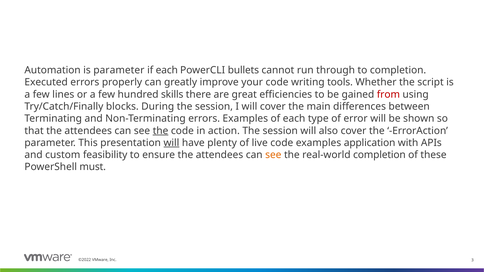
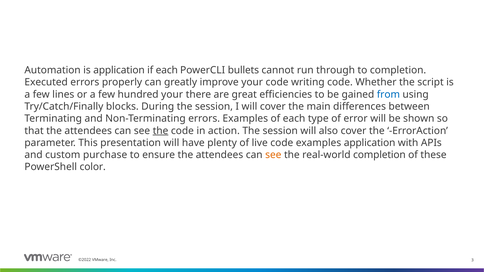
is parameter: parameter -> application (119, 70)
writing tools: tools -> code (340, 82)
hundred skills: skills -> your (172, 95)
from colour: red -> blue (388, 95)
will underline: present -> none (171, 143)
feasibility: feasibility -> purchase (105, 155)
must: must -> color (93, 167)
